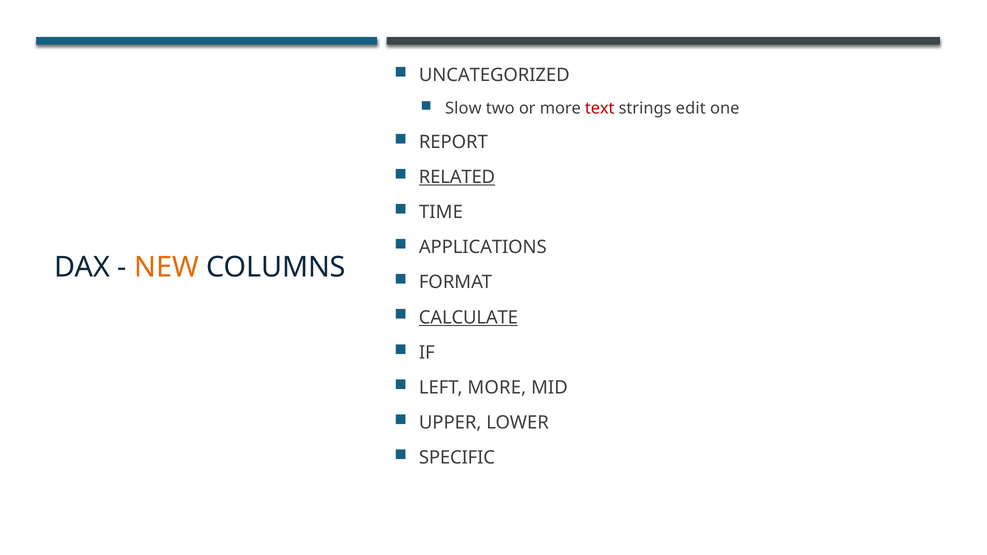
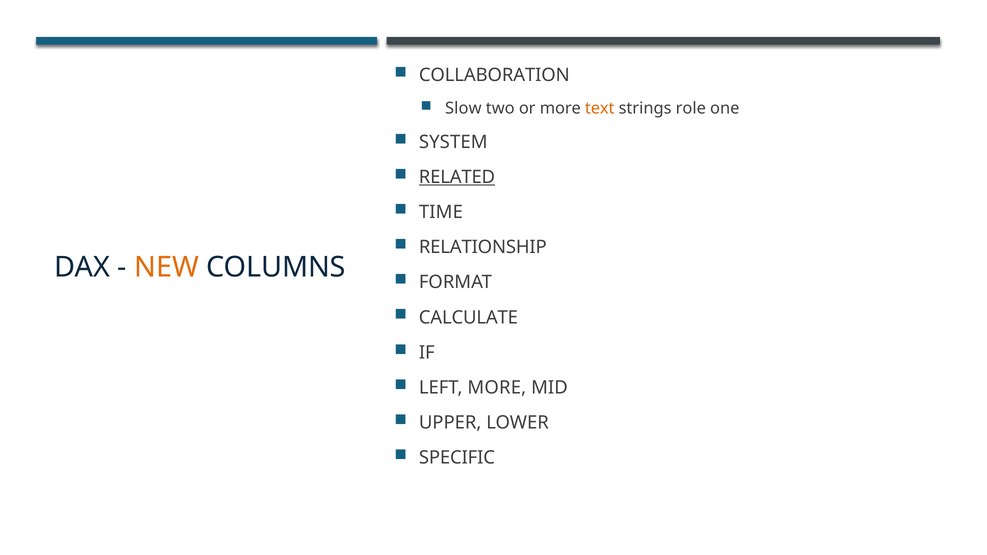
UNCATEGORIZED: UNCATEGORIZED -> COLLABORATION (494, 75)
text colour: red -> orange (600, 108)
edit: edit -> role (691, 108)
REPORT: REPORT -> SYSTEM (453, 142)
APPLICATIONS: APPLICATIONS -> RELATIONSHIP (483, 247)
CALCULATE underline: present -> none (468, 318)
